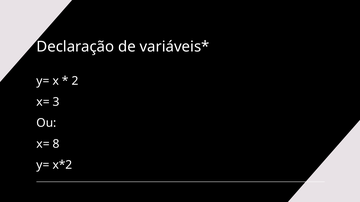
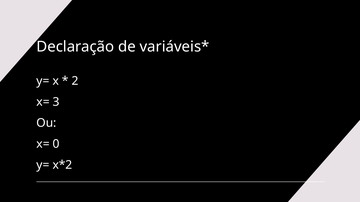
8: 8 -> 0 (56, 144)
